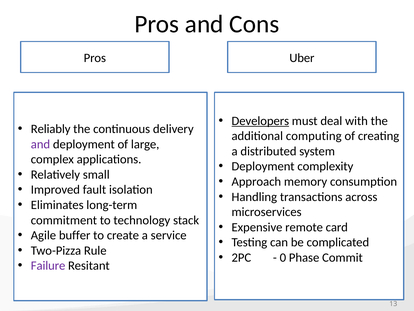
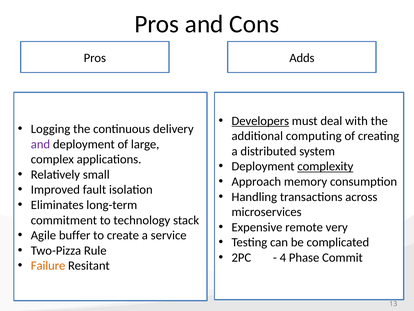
Uber: Uber -> Adds (302, 58)
Reliably: Reliably -> Logging (51, 129)
complexity underline: none -> present (325, 166)
card: card -> very (337, 227)
0: 0 -> 4 (283, 257)
Failure colour: purple -> orange (48, 265)
